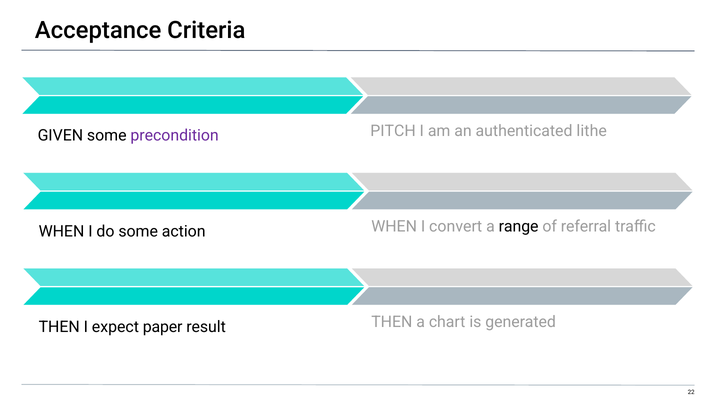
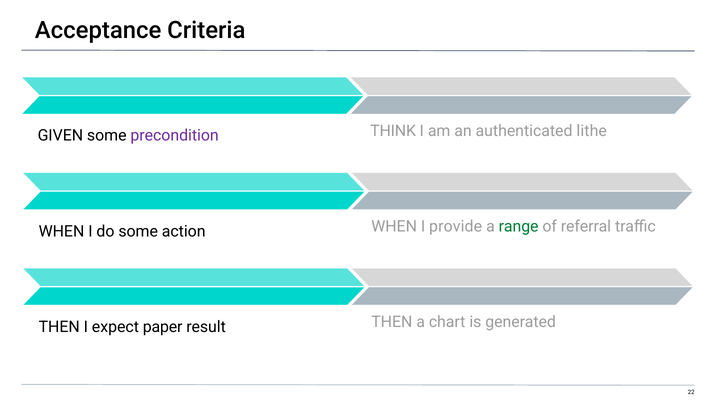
PITCH: PITCH -> THINK (393, 131)
convert: convert -> provide (456, 227)
range colour: black -> green (519, 227)
